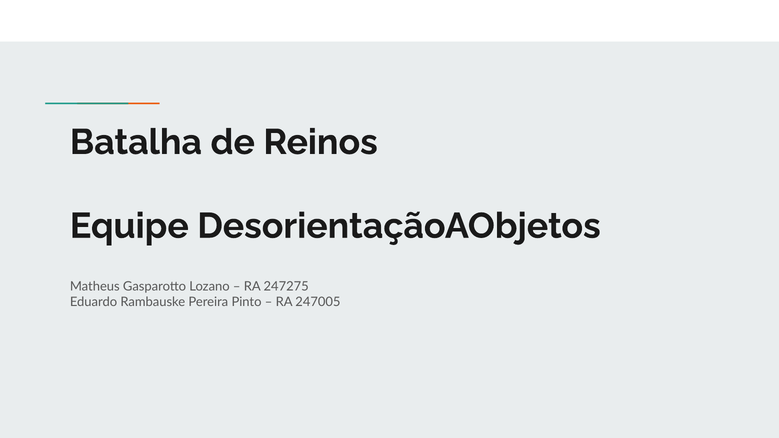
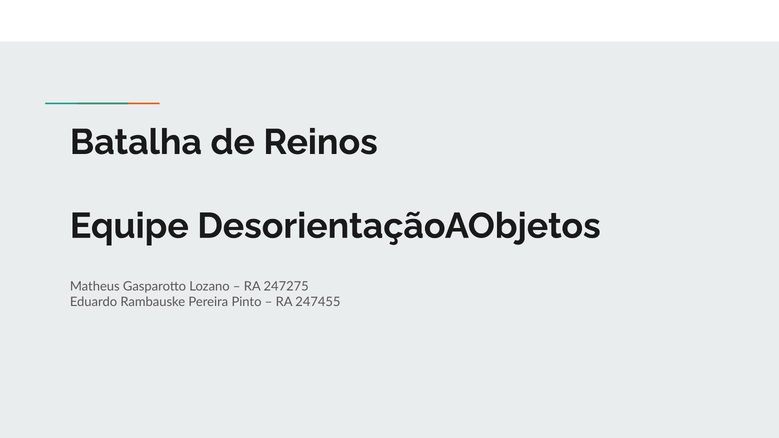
247005: 247005 -> 247455 (318, 302)
